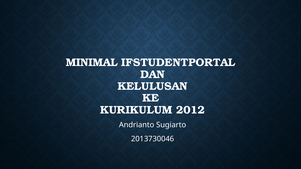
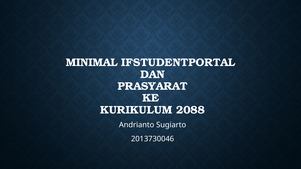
KELULUSAN: KELULUSAN -> PRASYARAT (153, 86)
2012: 2012 -> 2088 (190, 110)
